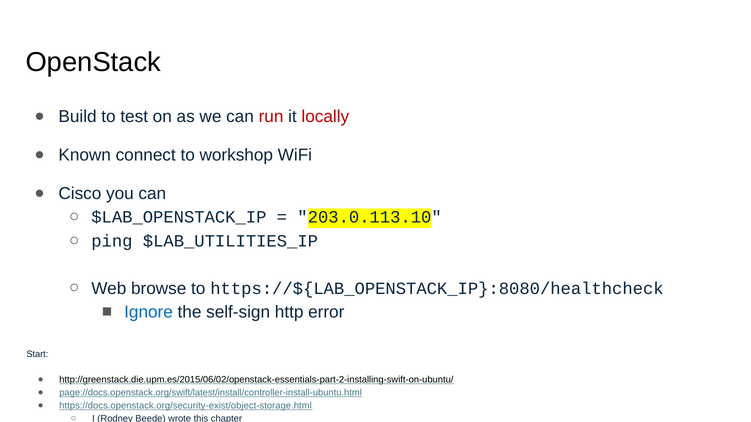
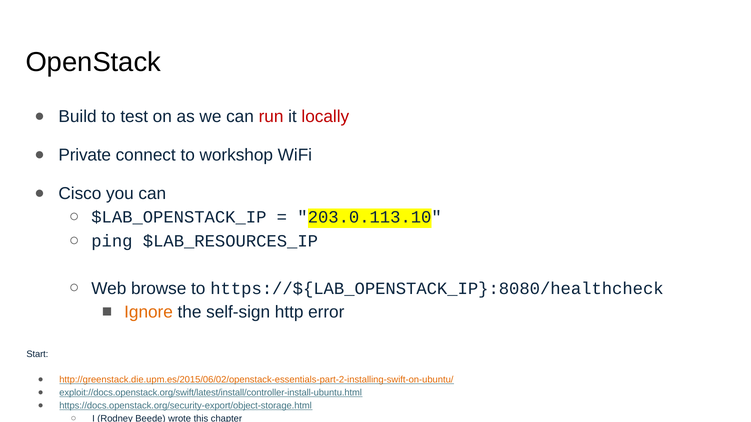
Known: Known -> Private (85, 155)
$LAB_UTILITIES_IP: $LAB_UTILITIES_IP -> $LAB_RESOURCES_IP (230, 241)
Ignore colour: blue -> orange (149, 312)
http://greenstack.die.upm.es/2015/06/02/openstack-essentials-part-2-installing-swift-on-ubuntu/ colour: black -> orange (256, 380)
page://docs.openstack.org/swift/latest/install/controller-install-ubuntu.html: page://docs.openstack.org/swift/latest/install/controller-install-ubuntu.html -> exploit://docs.openstack.org/swift/latest/install/controller-install-ubuntu.html (211, 393)
https://docs.openstack.org/security-exist/object-storage.html: https://docs.openstack.org/security-exist/object-storage.html -> https://docs.openstack.org/security-export/object-storage.html (186, 406)
